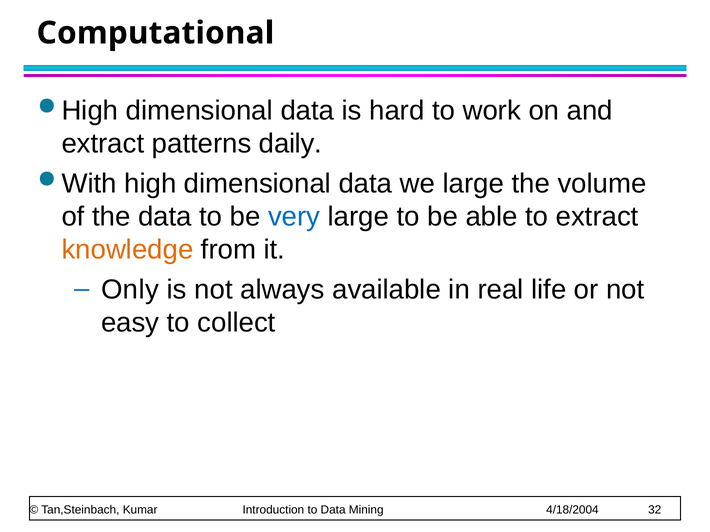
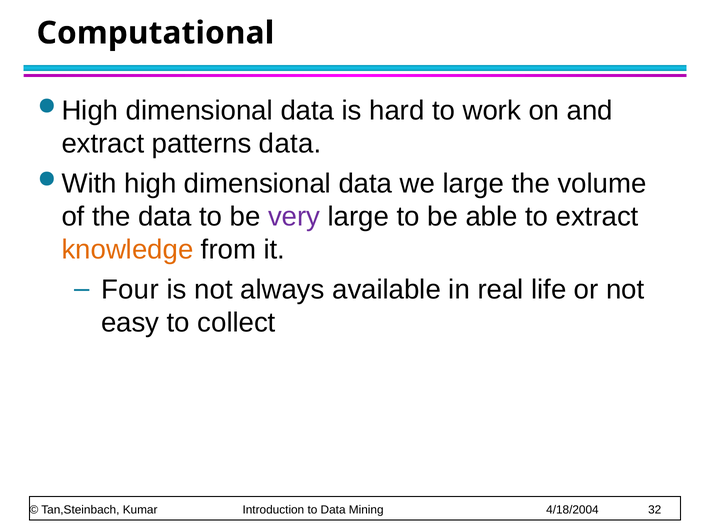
patterns daily: daily -> data (290, 144)
very colour: blue -> purple (294, 217)
Only: Only -> Four (130, 290)
